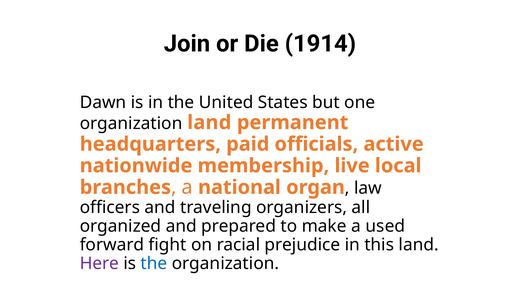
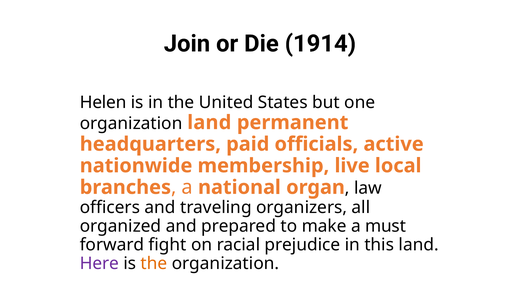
Dawn: Dawn -> Helen (103, 102)
used: used -> must (386, 226)
the colour: blue -> orange (154, 264)
